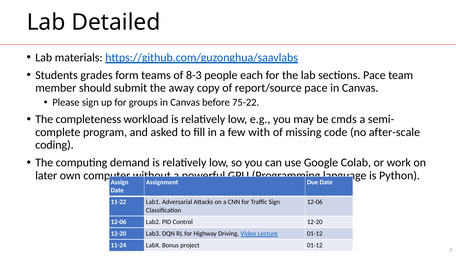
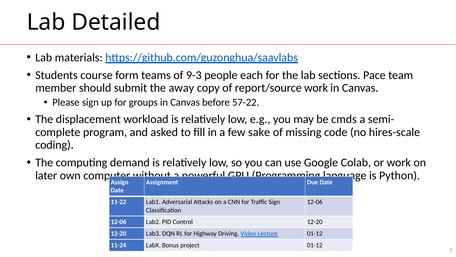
grades: grades -> course (97, 75)
8-3: 8-3 -> 9-3 (194, 75)
report/source pace: pace -> work (316, 88)
75-22: 75-22 -> 57-22 (246, 102)
completeness: completeness -> displacement (88, 119)
with: with -> sake (259, 132)
after-scale: after-scale -> hires-scale (394, 132)
